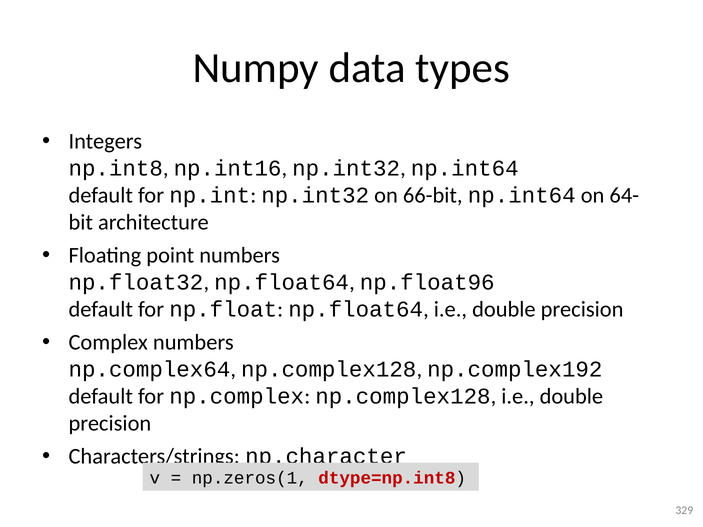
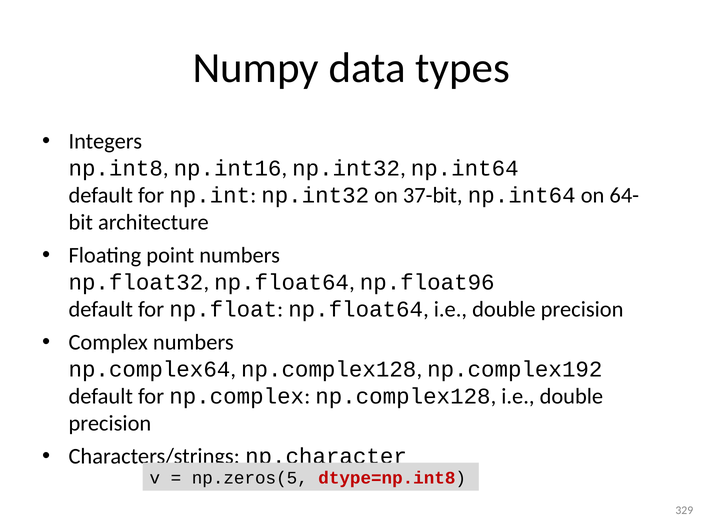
66-bit: 66-bit -> 37-bit (433, 195)
np.zeros(1: np.zeros(1 -> np.zeros(5 (250, 478)
